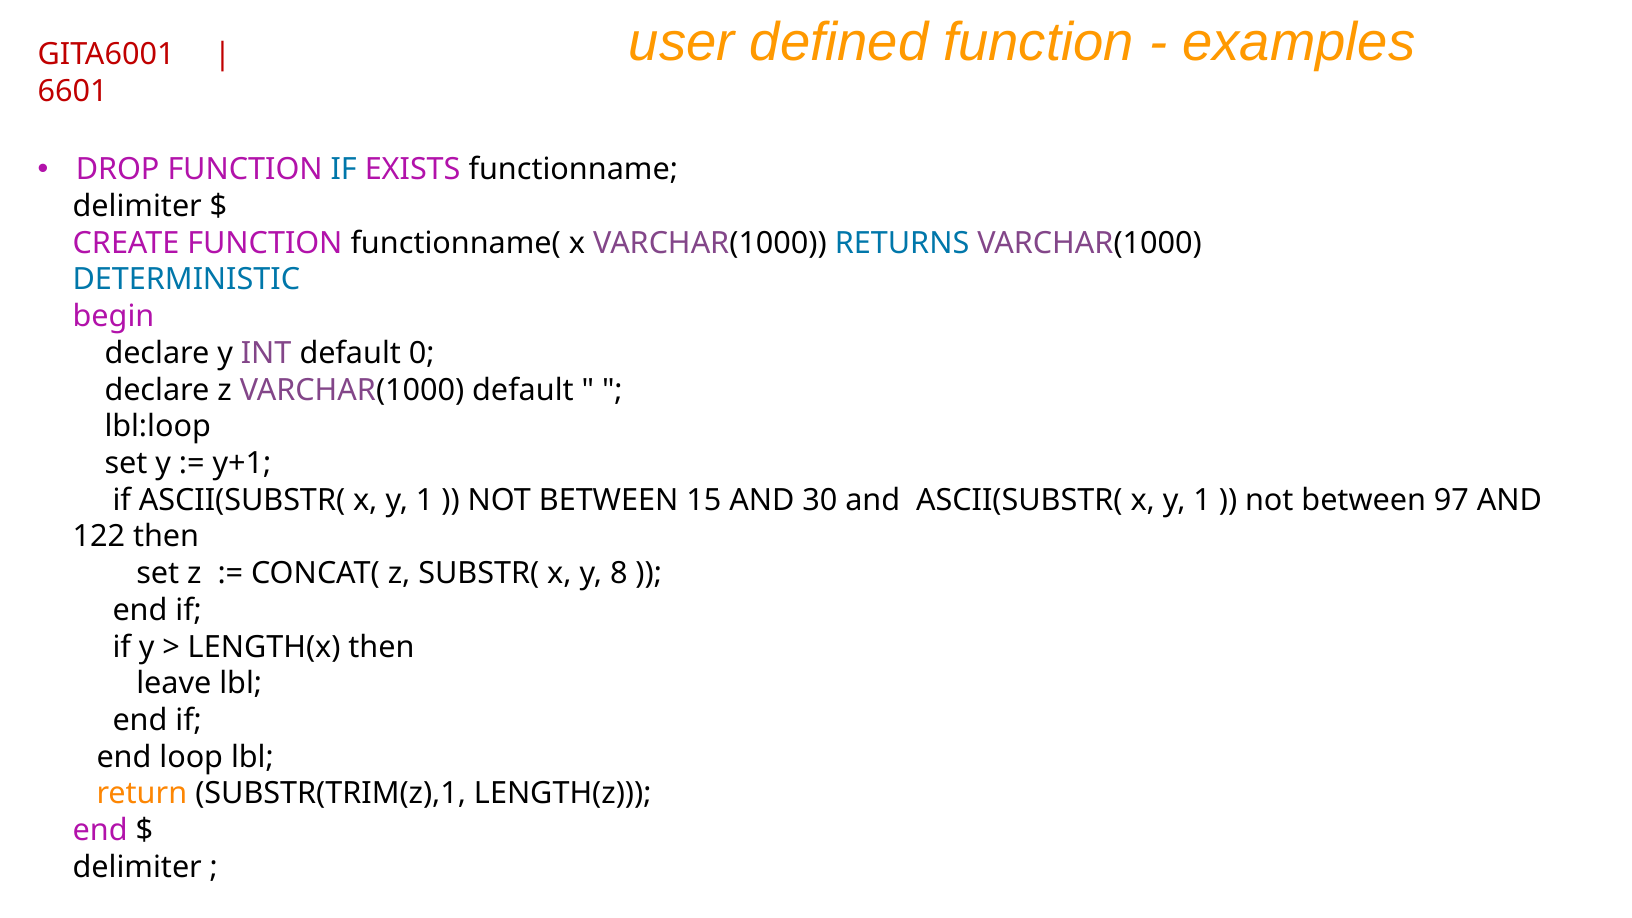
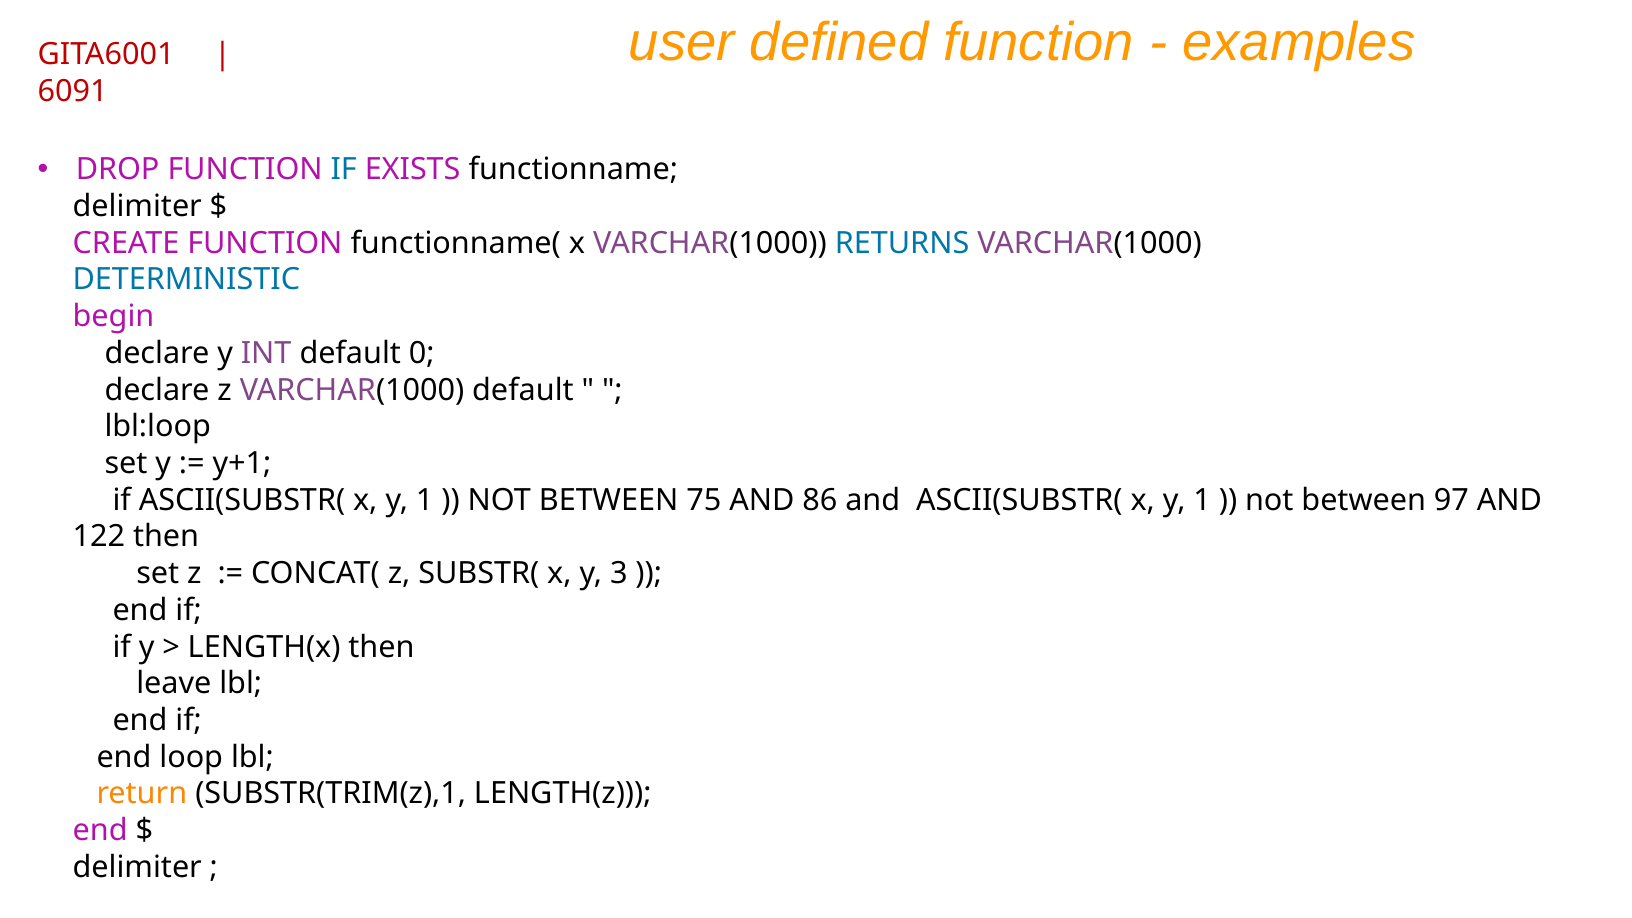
6601: 6601 -> 6091 (73, 91)
15: 15 -> 75 (704, 500)
30: 30 -> 86 (820, 500)
8: 8 -> 3 (619, 574)
